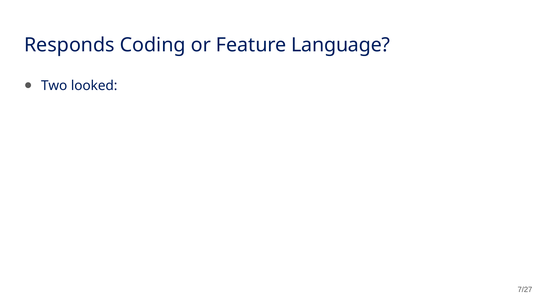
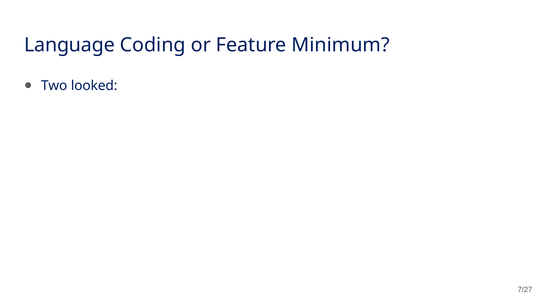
Responds: Responds -> Language (69, 45)
Language: Language -> Minimum (341, 45)
